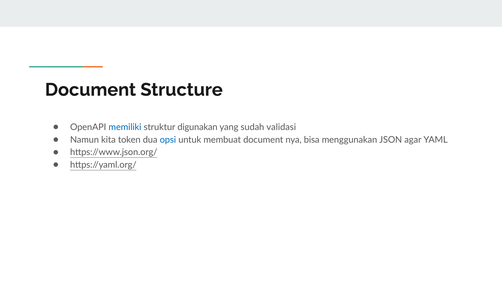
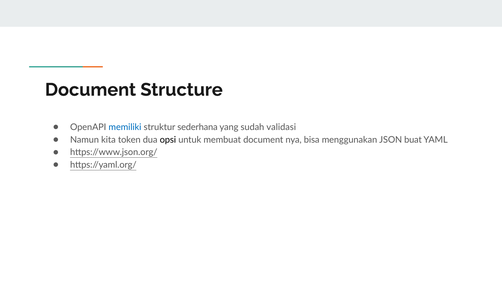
digunakan: digunakan -> sederhana (197, 127)
opsi colour: blue -> black (168, 139)
agar: agar -> buat (413, 139)
